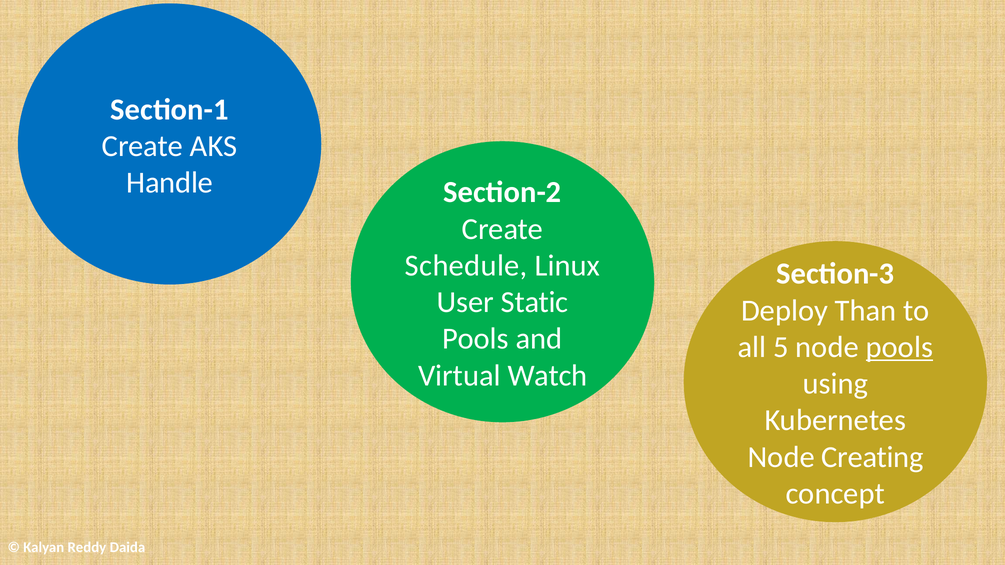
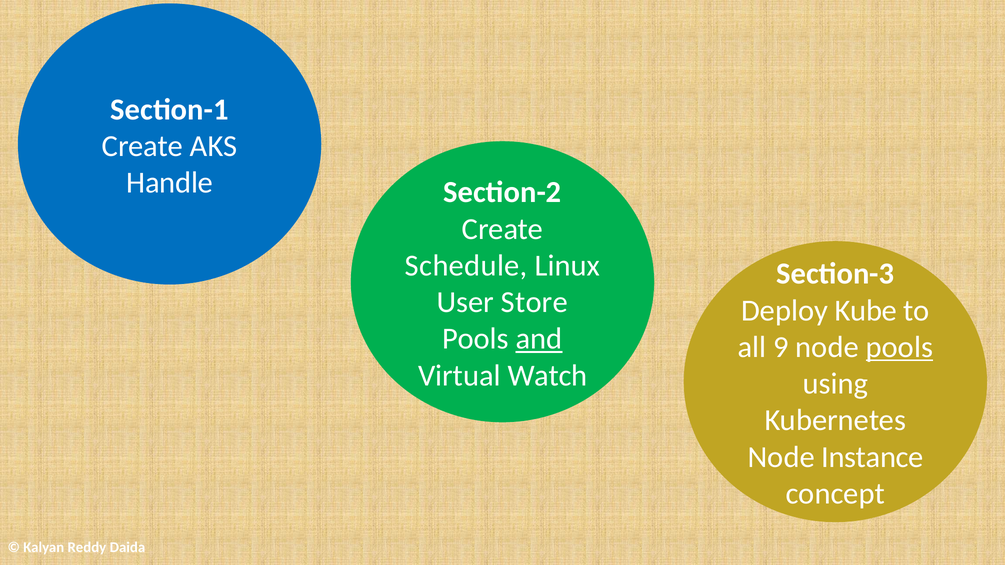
Static: Static -> Store (534, 302)
Than: Than -> Kube (866, 311)
and underline: none -> present (539, 339)
5: 5 -> 9 (781, 347)
Creating: Creating -> Instance (872, 457)
